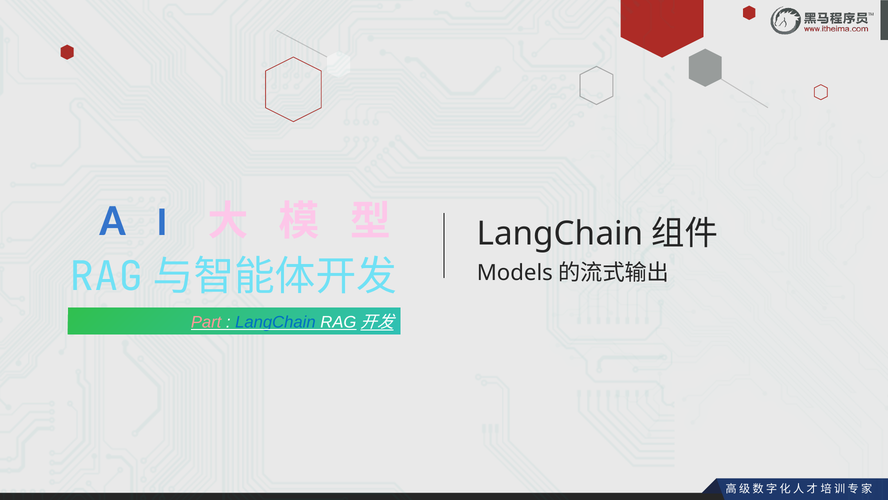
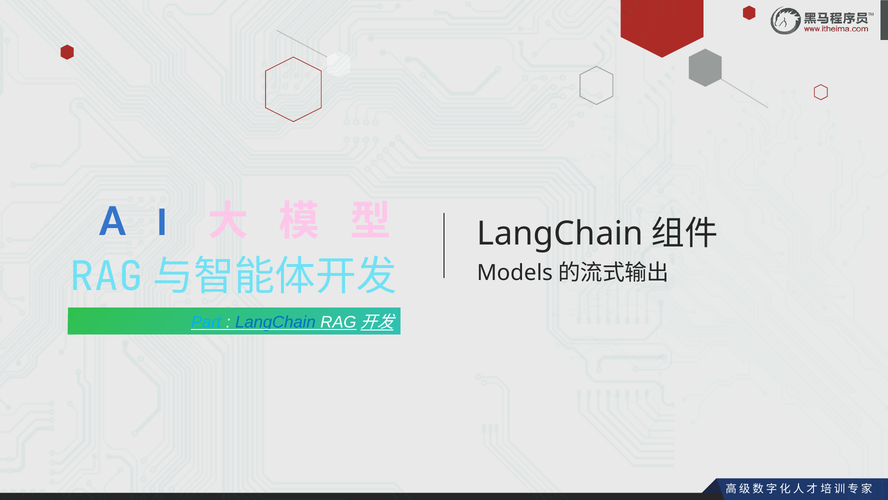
Part colour: pink -> light blue (206, 322)
